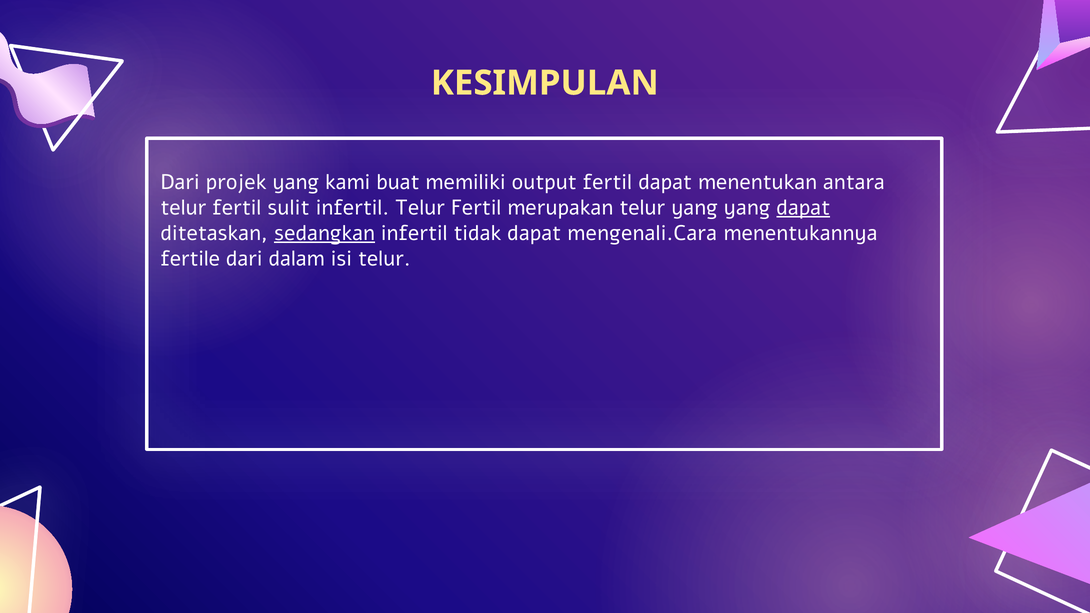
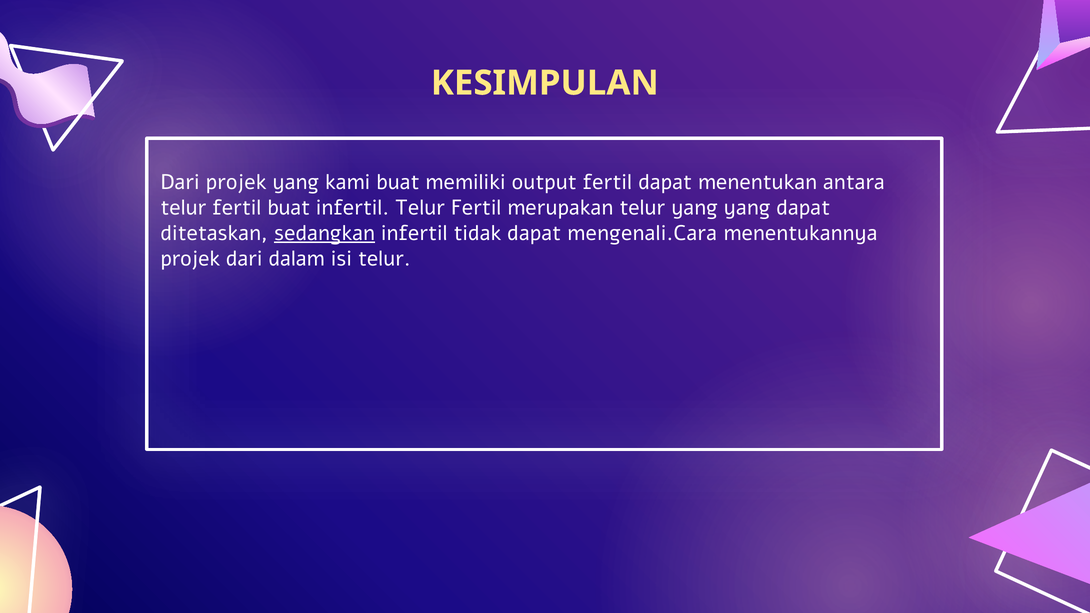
fertil sulit: sulit -> buat (289, 208)
dapat underline: present -> none (803, 208)
fertile: fertile -> projek (190, 259)
